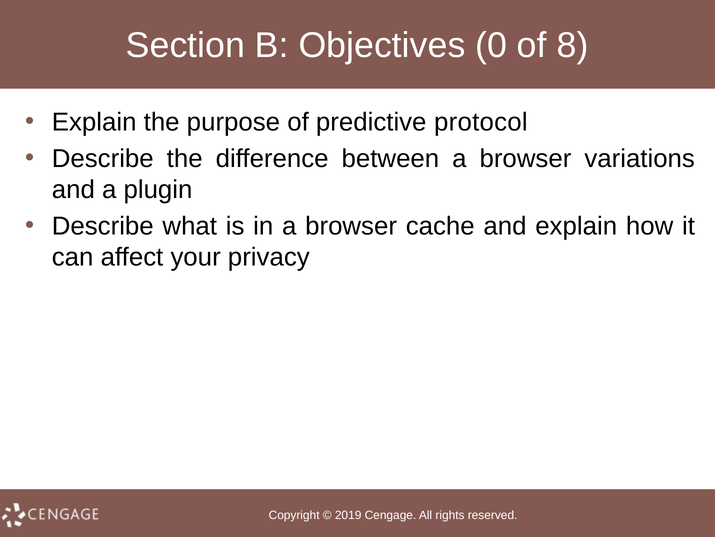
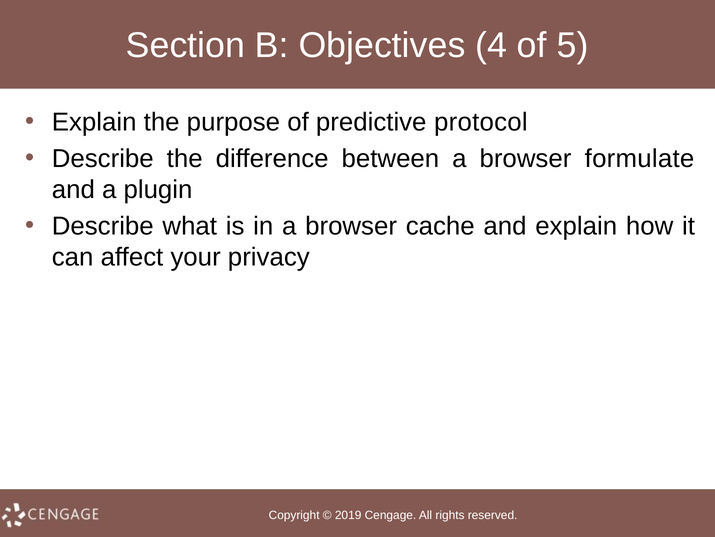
0: 0 -> 4 (491, 45)
8: 8 -> 5 (573, 45)
variations: variations -> formulate (640, 158)
